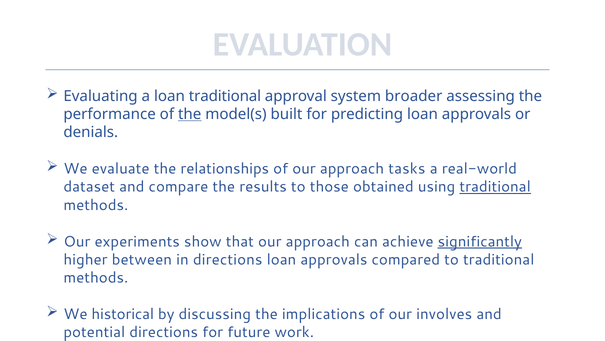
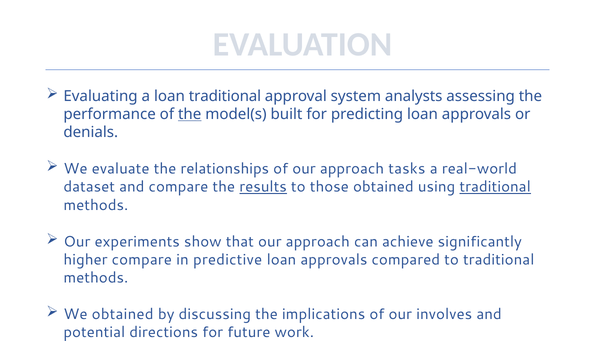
broader: broader -> analysts (414, 96)
results underline: none -> present (263, 187)
significantly underline: present -> none (480, 241)
higher between: between -> compare (142, 259)
in directions: directions -> predictive (228, 259)
We historical: historical -> obtained (123, 314)
